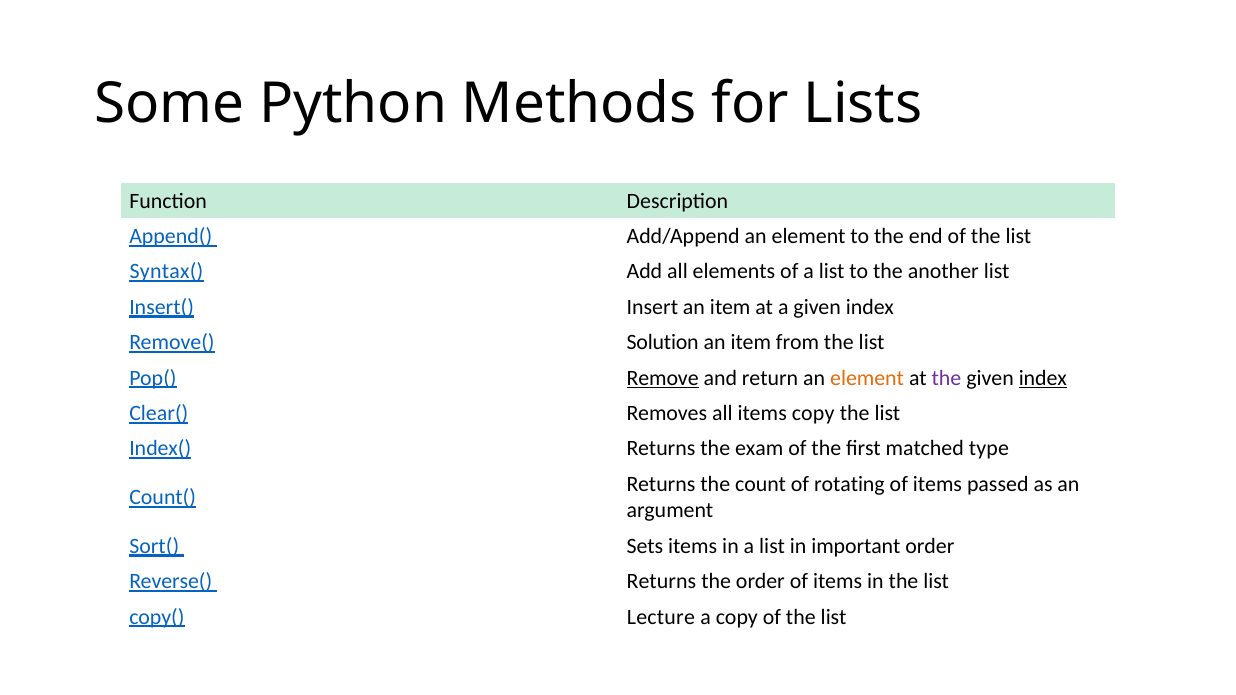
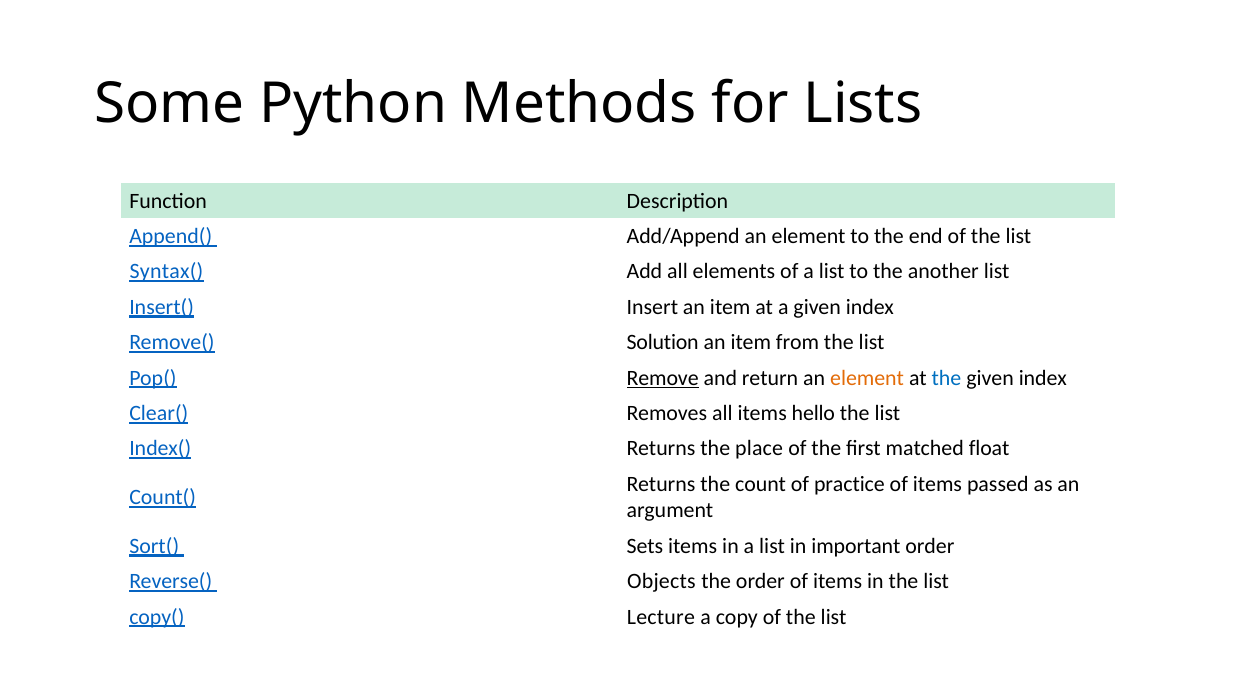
the colour: purple -> blue (946, 378)
index underline: present -> none (1043, 378)
items copy: copy -> hello (813, 413)
exam: exam -> place (759, 449)
type: type -> float (989, 449)
rotating: rotating -> practice (849, 484)
Reverse( Returns: Returns -> Objects (661, 582)
